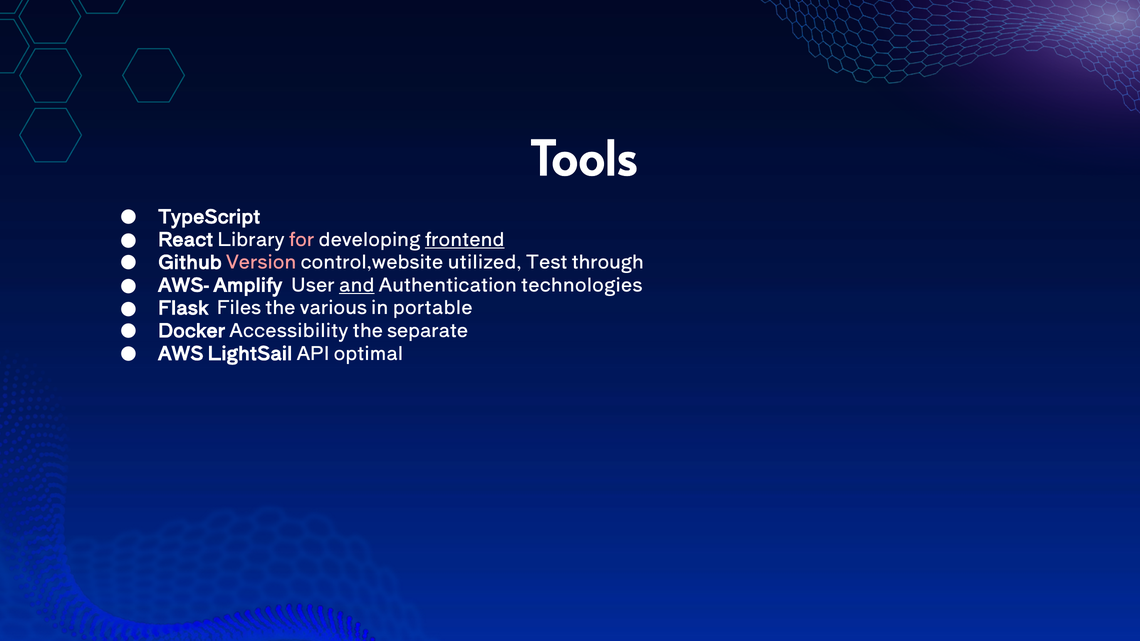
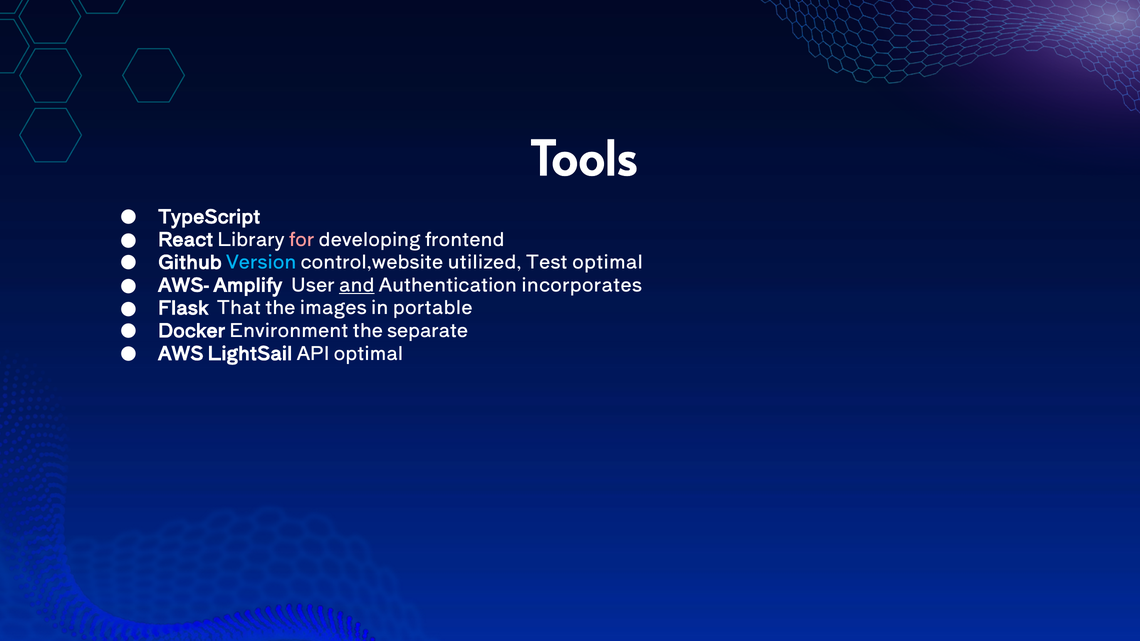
frontend underline: present -> none (465, 240)
Version colour: pink -> light blue (261, 263)
Test through: through -> optimal (608, 263)
technologies: technologies -> incorporates (582, 286)
Files: Files -> That (239, 308)
various: various -> images (333, 308)
Accessibility: Accessibility -> Environment (289, 331)
